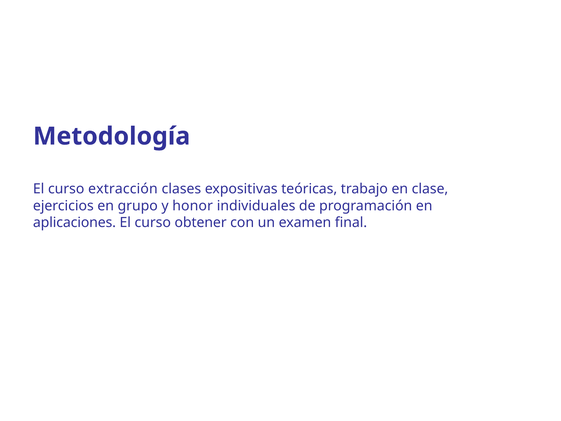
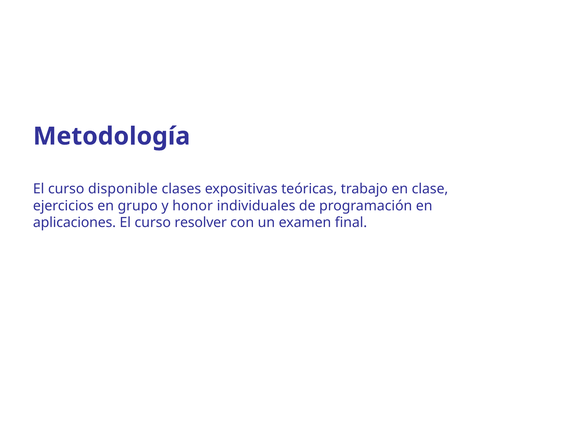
extracción: extracción -> disponible (123, 189)
obtener: obtener -> resolver (201, 222)
